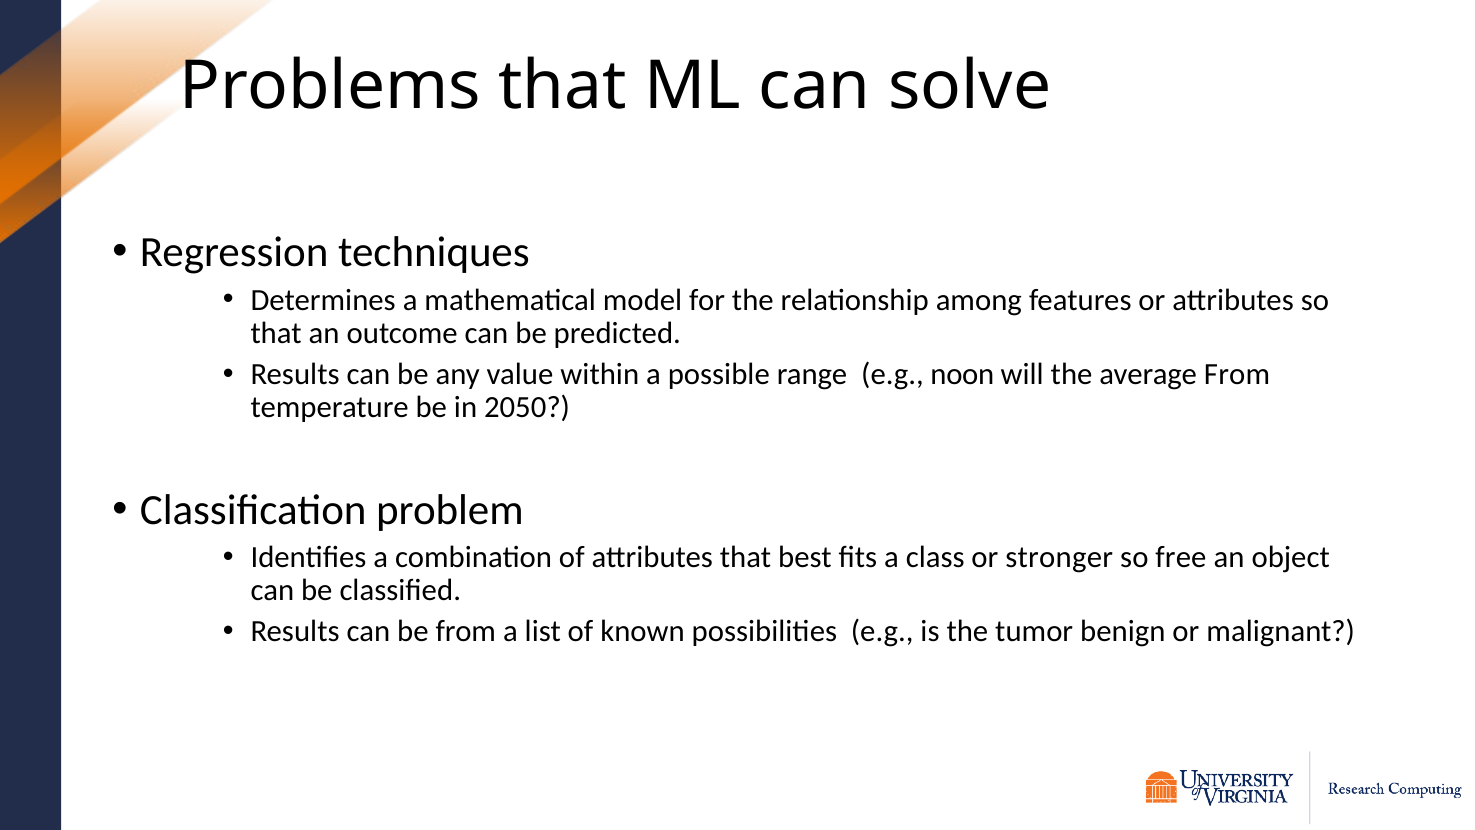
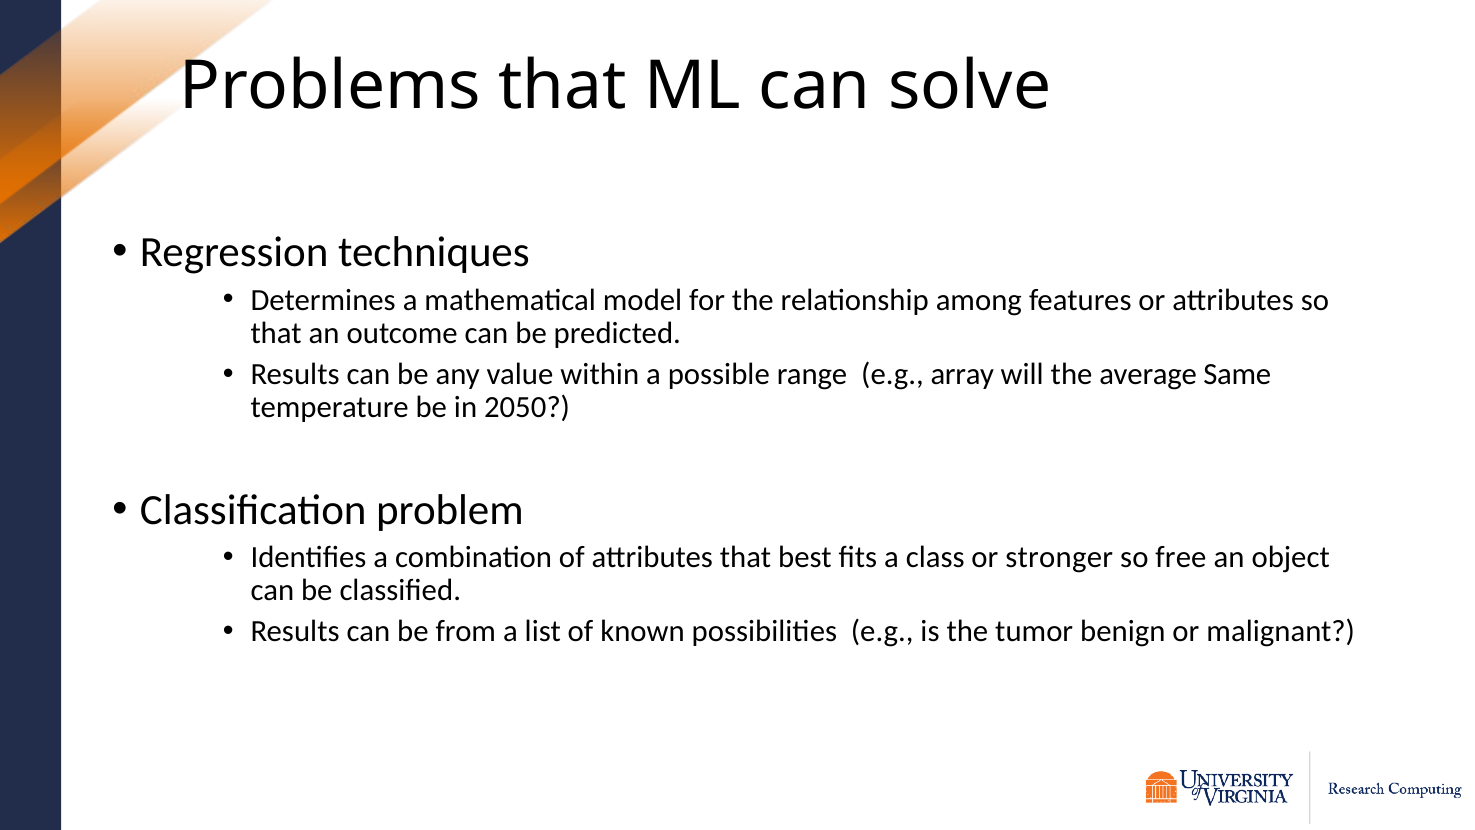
noon: noon -> array (962, 374)
average From: From -> Same (1237, 374)
